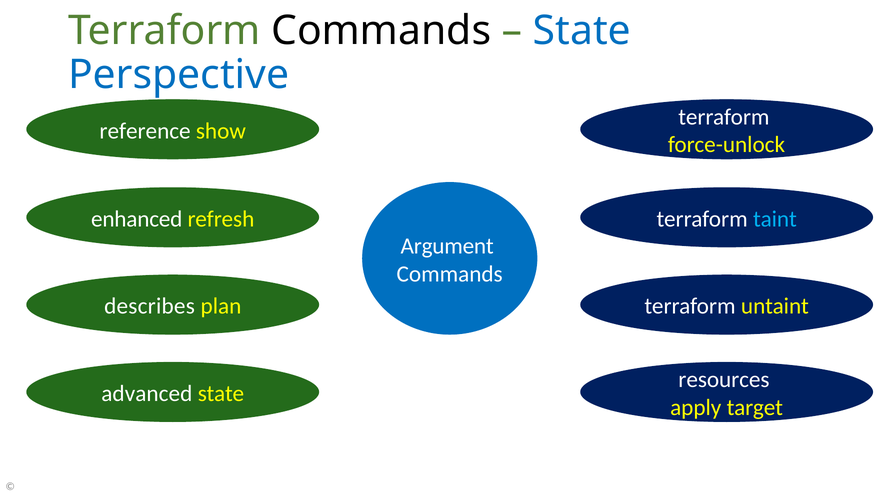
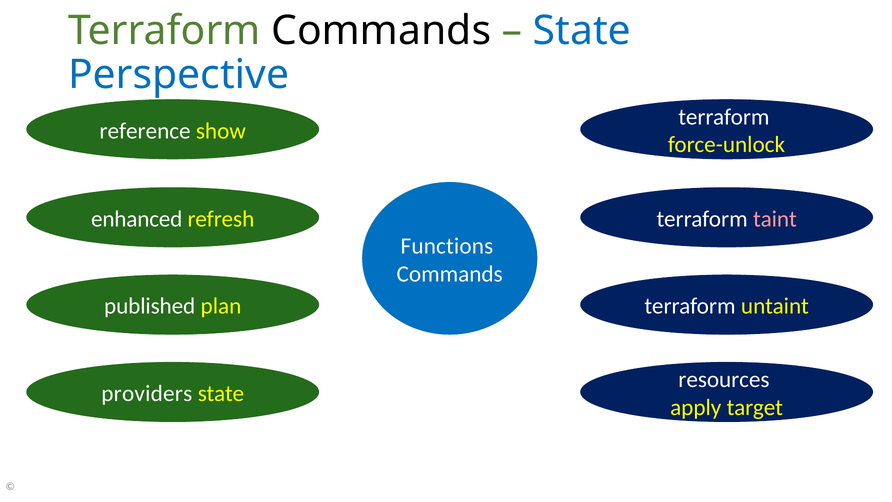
taint colour: light blue -> pink (775, 219)
Argument: Argument -> Functions (447, 246)
describes: describes -> published (150, 306)
advanced: advanced -> providers (147, 393)
